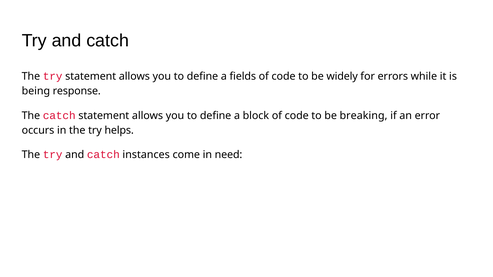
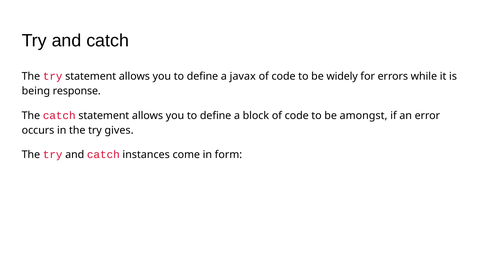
fields: fields -> javax (243, 76)
breaking: breaking -> amongst (364, 116)
helps: helps -> gives (119, 130)
need: need -> form (228, 155)
